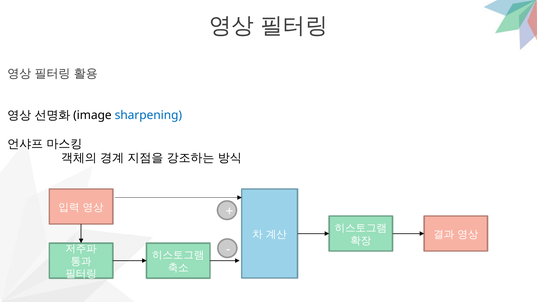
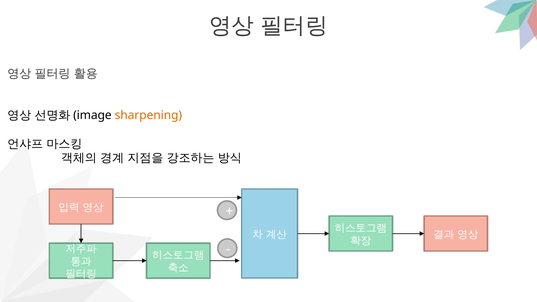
sharpening colour: blue -> orange (148, 115)
